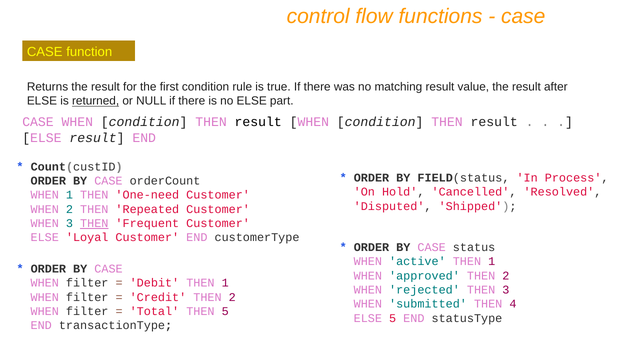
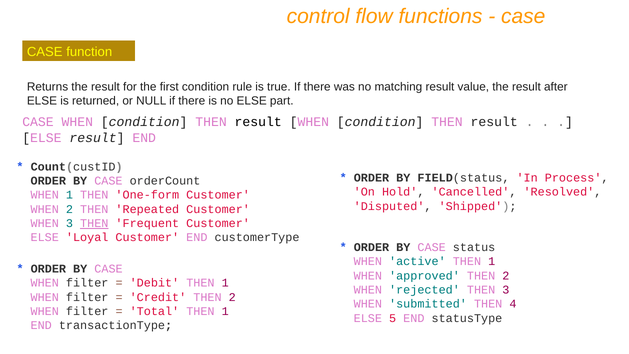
returned underline: present -> none (96, 101)
One-need: One-need -> One-form (147, 195)
Total THEN 5: 5 -> 1 (225, 311)
